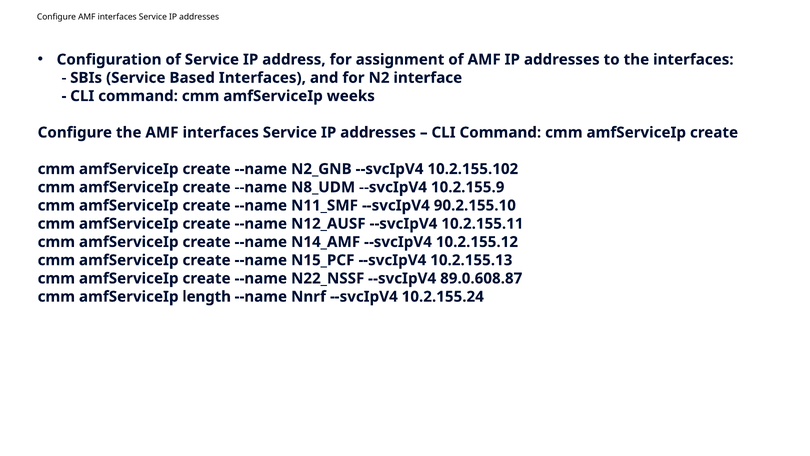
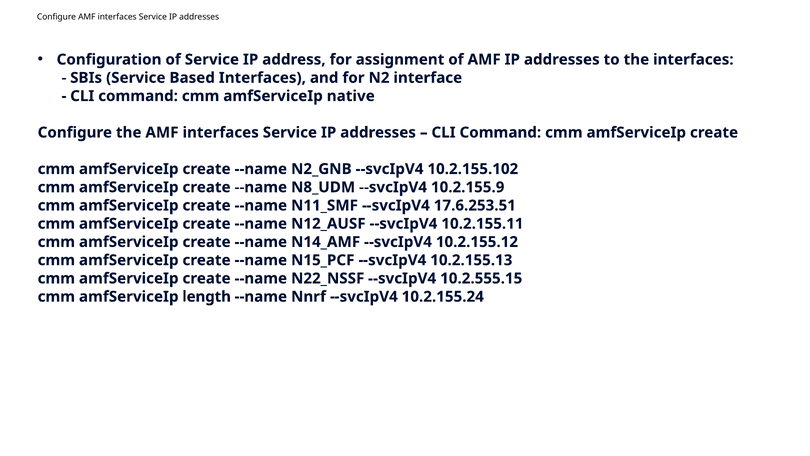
weeks: weeks -> native (351, 96)
90.2.155.10: 90.2.155.10 -> 17.6.253.51 (475, 205)
89.0.608.87: 89.0.608.87 -> 10.2.555.15 (481, 278)
